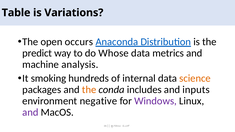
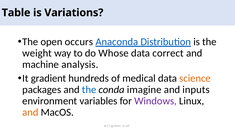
predict: predict -> weight (37, 53)
metrics: metrics -> correct (168, 53)
smoking: smoking -> gradient (48, 78)
internal: internal -> medical (139, 78)
the colour: orange -> blue (89, 90)
includes: includes -> imagine (144, 90)
negative: negative -> variables (98, 101)
and colour: purple -> orange (30, 113)
